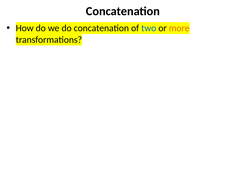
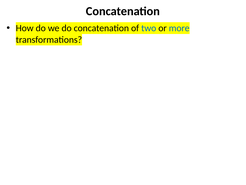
more colour: orange -> blue (179, 28)
